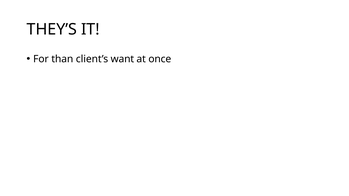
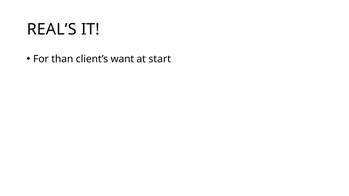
THEY’S: THEY’S -> REAL’S (52, 29)
once: once -> start (160, 59)
